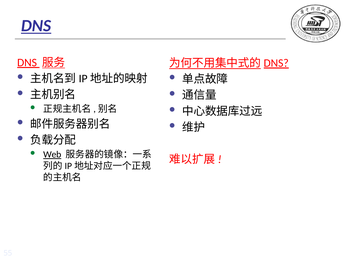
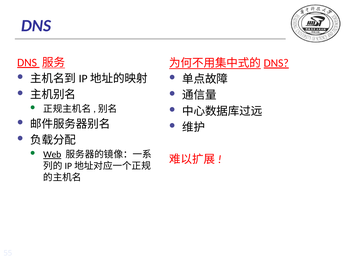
DNS underline: present -> none (36, 26)
